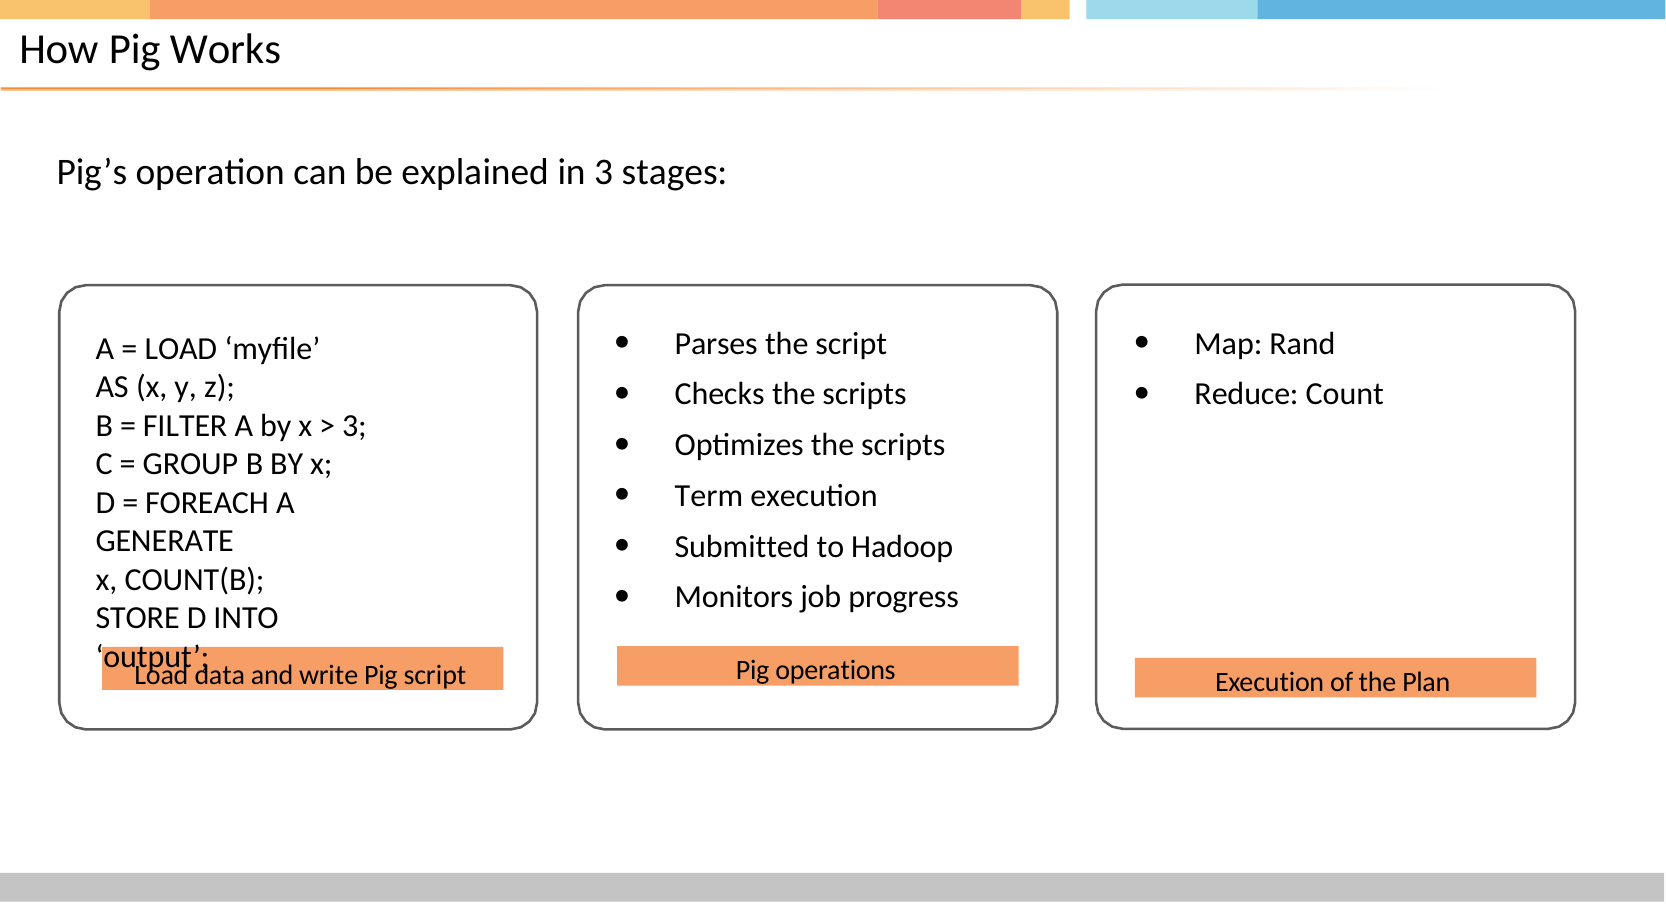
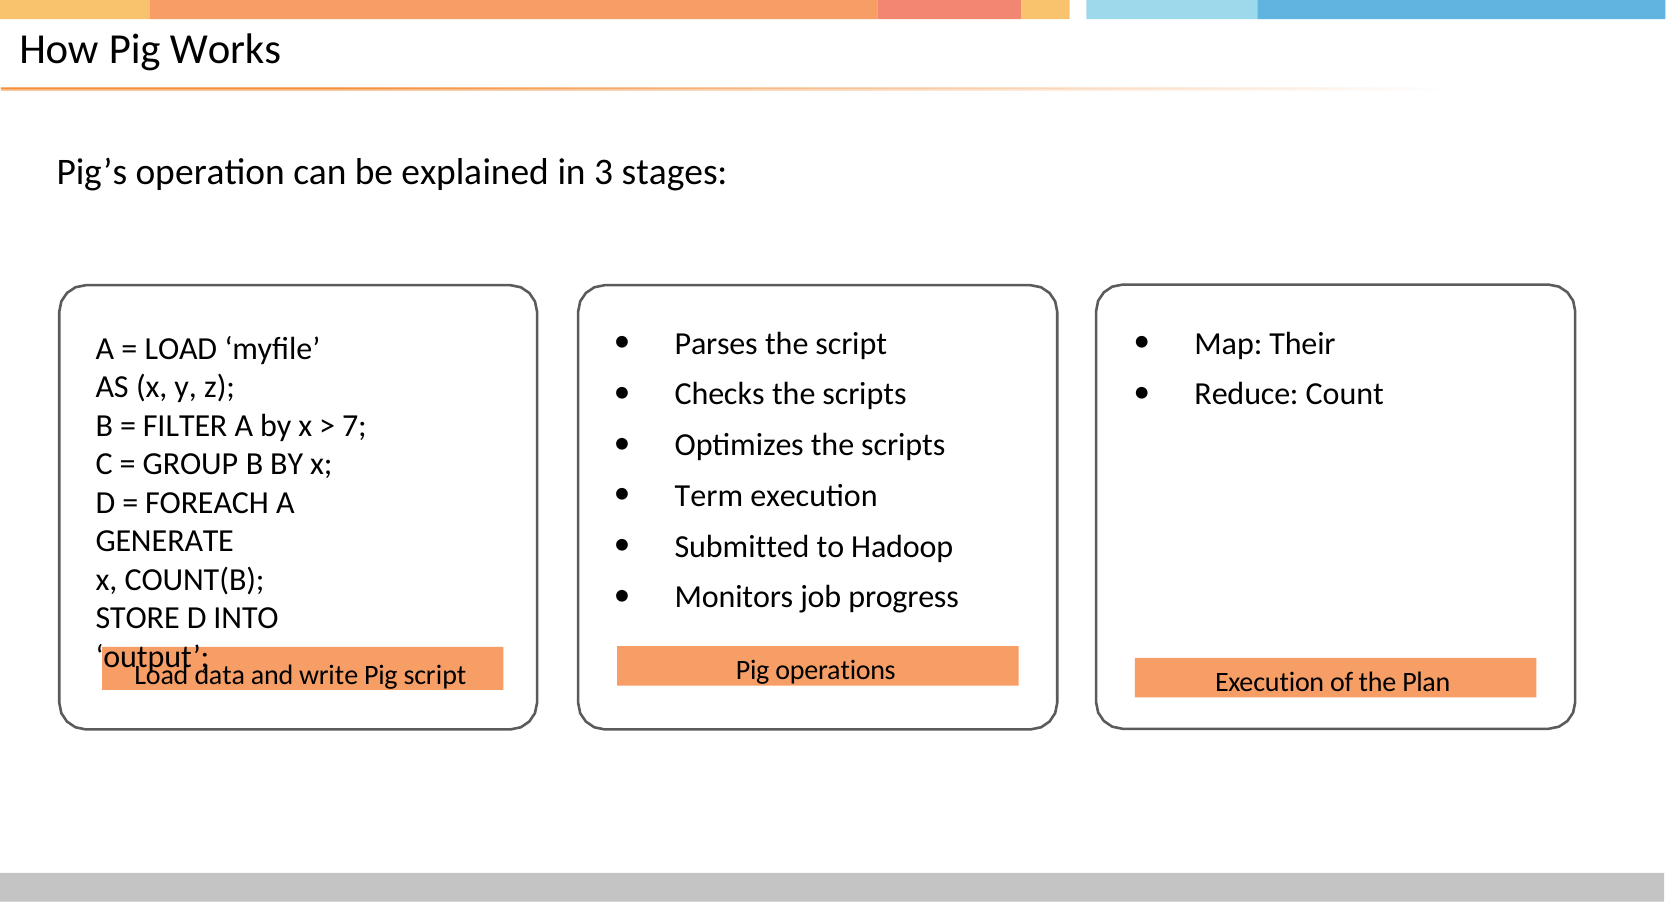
Rand: Rand -> Their (1302, 343)
3: 3 -> 7 (354, 426)
